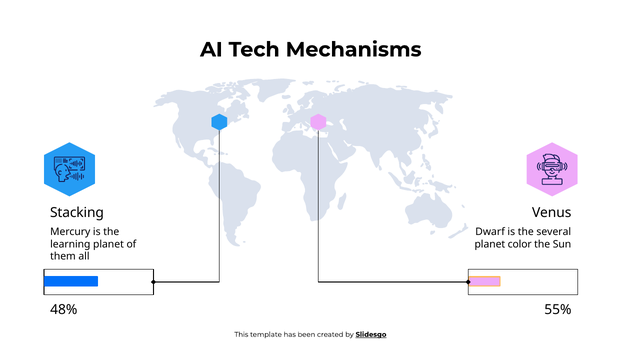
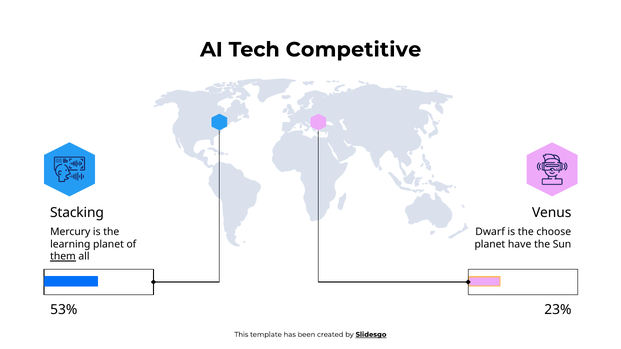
Mechanisms: Mechanisms -> Competitive (353, 50)
several: several -> choose (554, 232)
color: color -> have (520, 244)
them underline: none -> present (63, 257)
48%: 48% -> 53% (64, 310)
55%: 55% -> 23% (558, 310)
